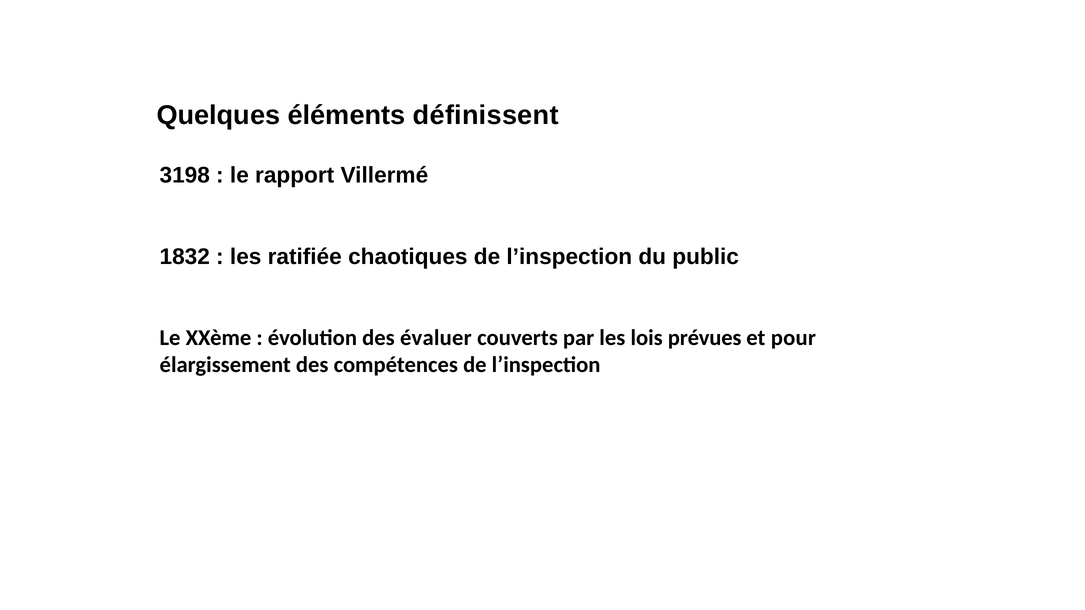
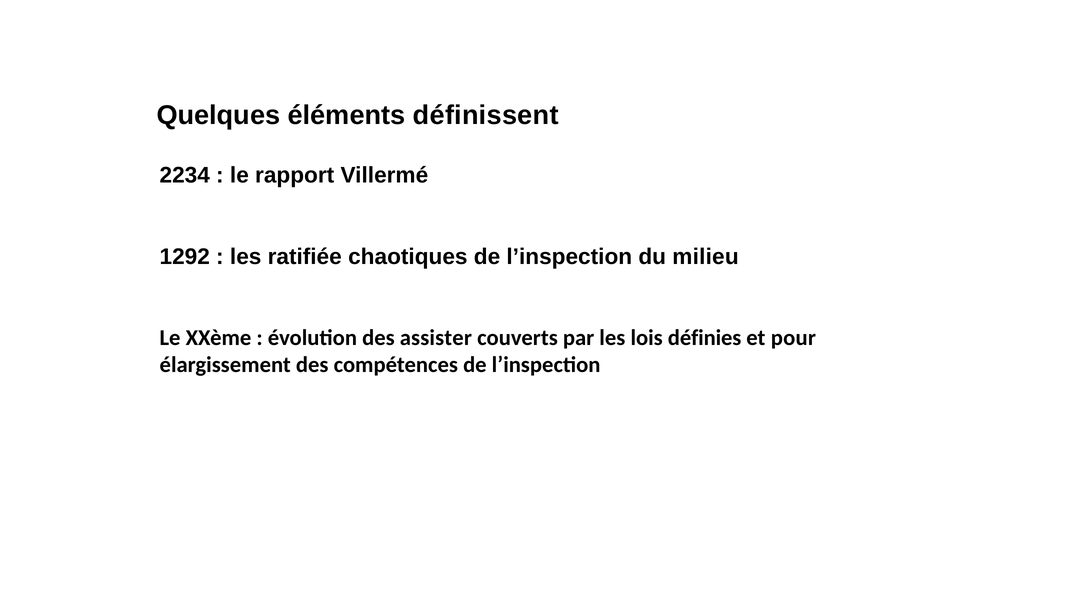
3198: 3198 -> 2234 (185, 175)
1832: 1832 -> 1292 (185, 257)
public: public -> milieu (706, 257)
évaluer: évaluer -> assister (436, 338)
prévues: prévues -> définies (705, 338)
